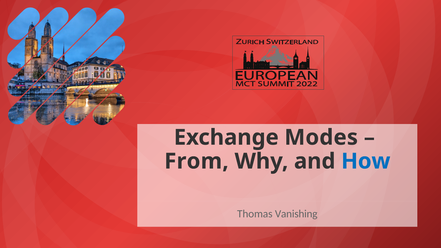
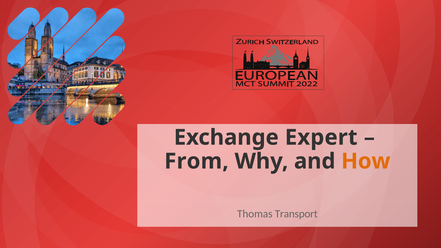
Modes: Modes -> Expert (321, 137)
How colour: blue -> orange (366, 161)
Vanishing: Vanishing -> Transport (296, 214)
